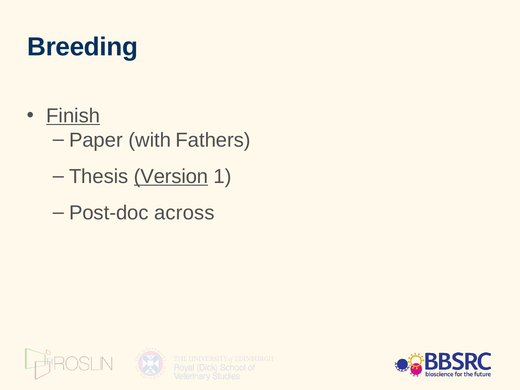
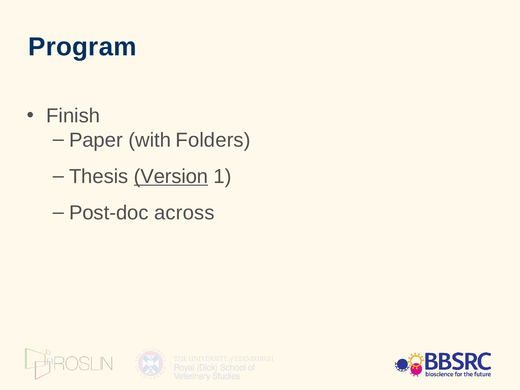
Breeding: Breeding -> Program (82, 47)
Finish underline: present -> none (73, 116)
Fathers: Fathers -> Folders (213, 140)
